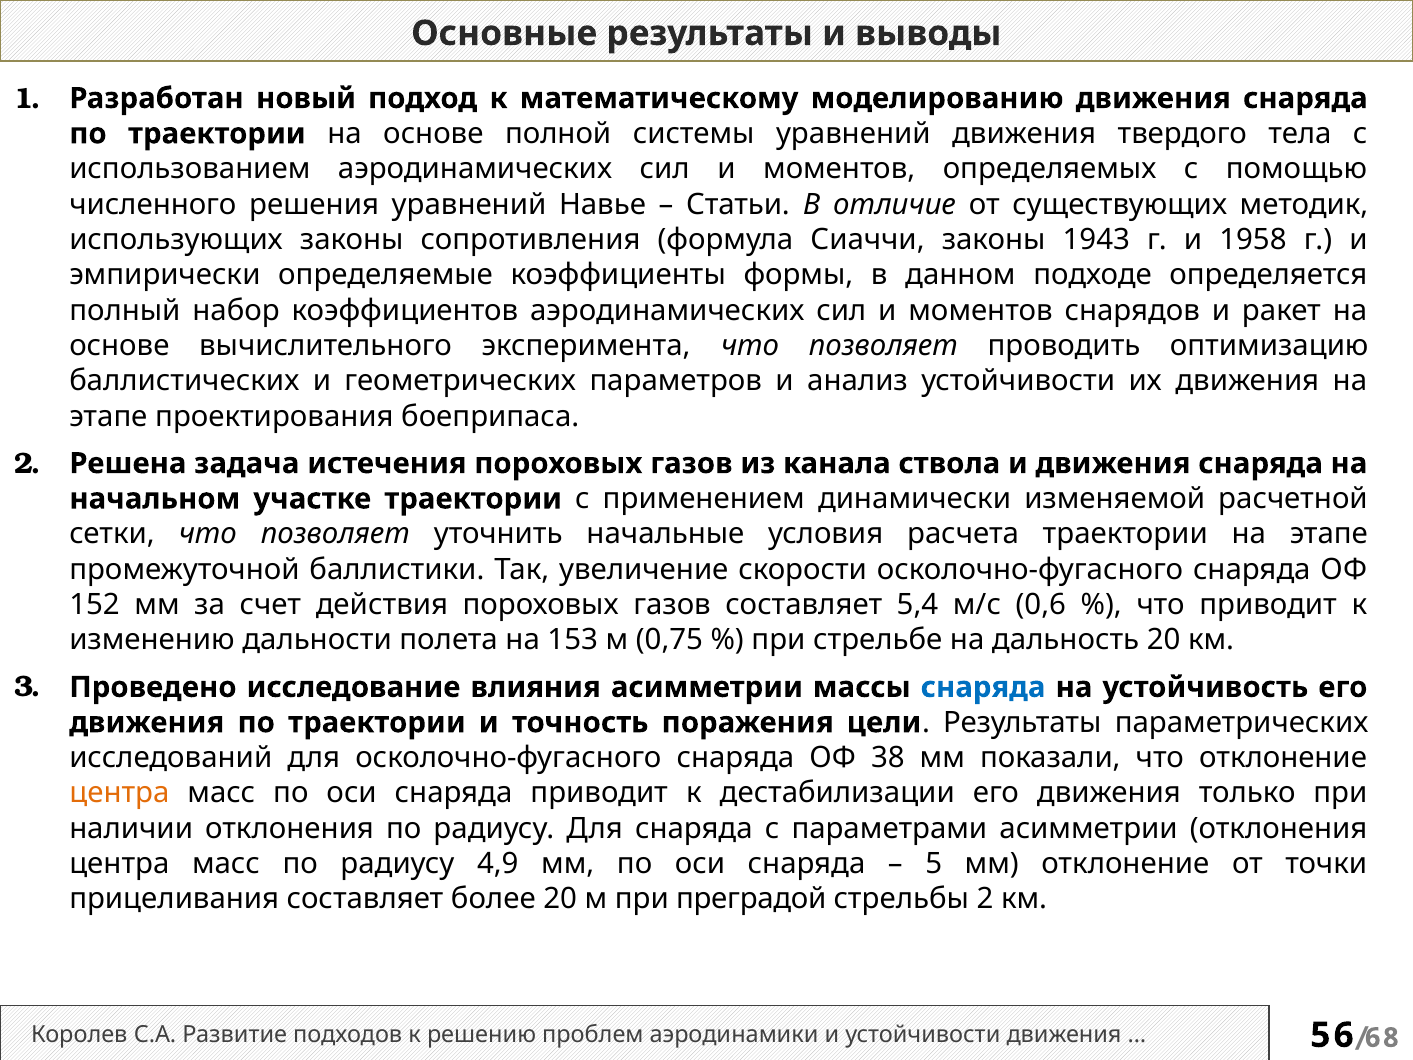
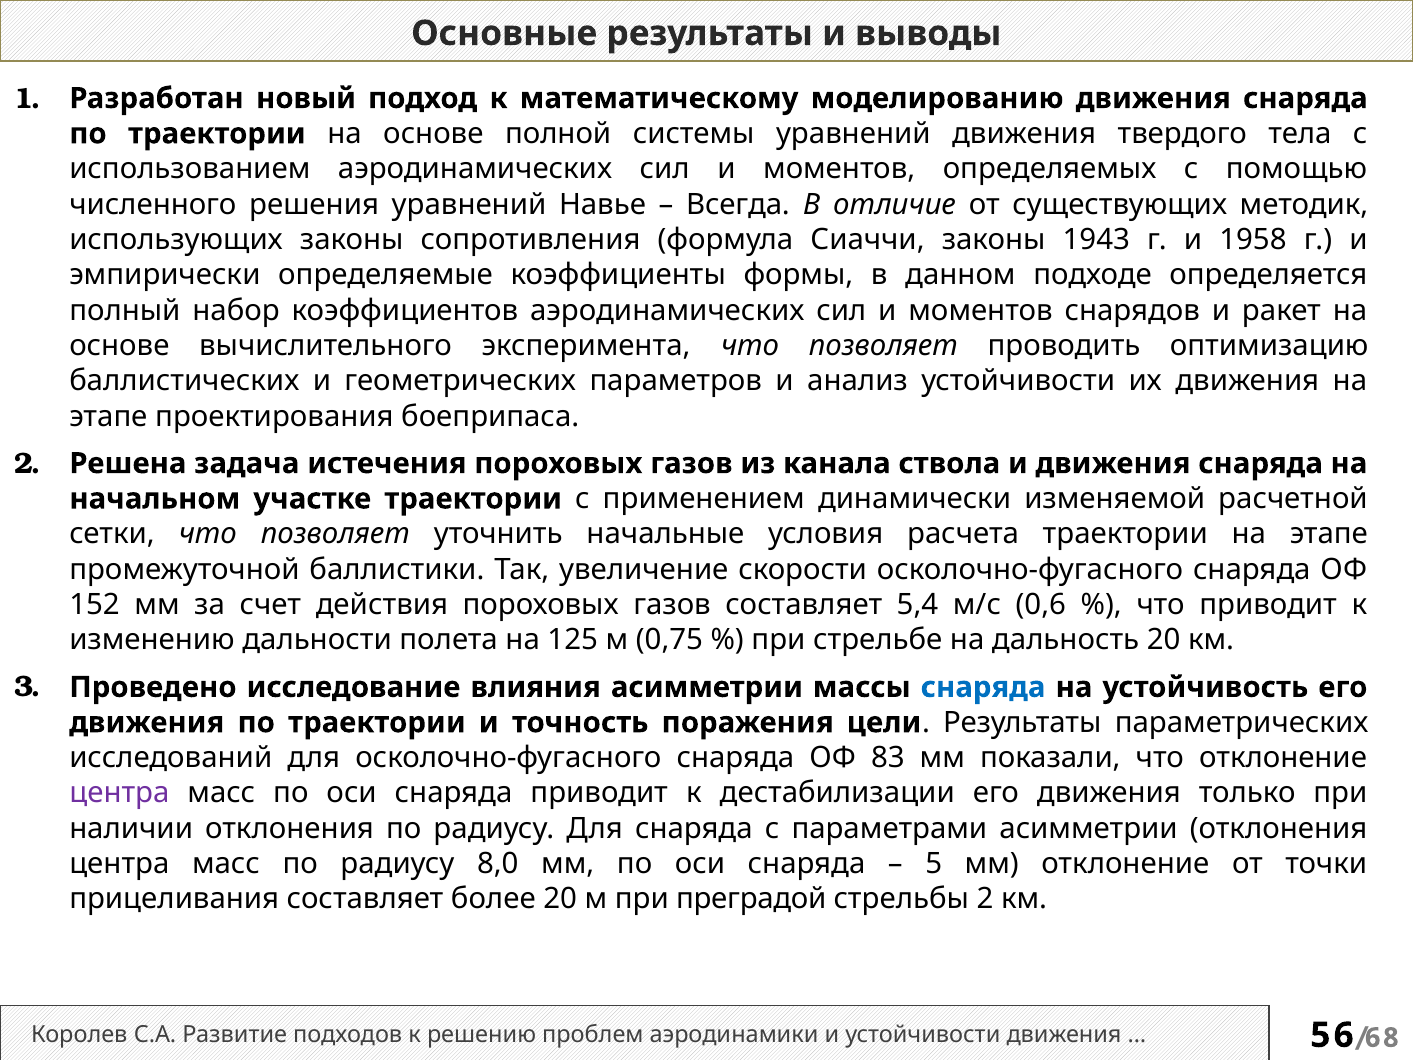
Статьи: Статьи -> Всегда (738, 204)
153: 153 -> 125 (573, 640)
38: 38 -> 83 (888, 758)
центра colour: orange -> purple (119, 793)
4,9: 4,9 -> 8,0 (498, 864)
